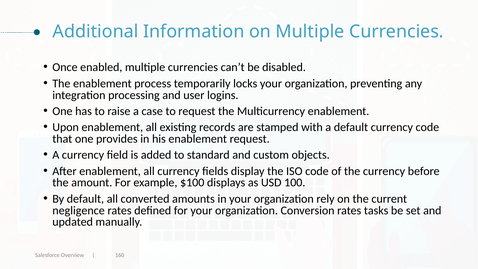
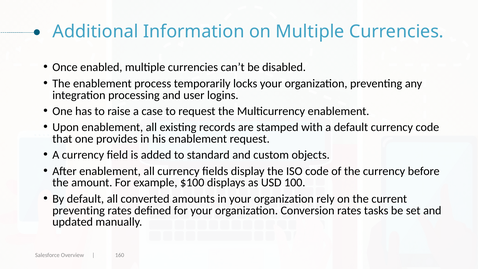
negligence: negligence -> preventing (79, 210)
